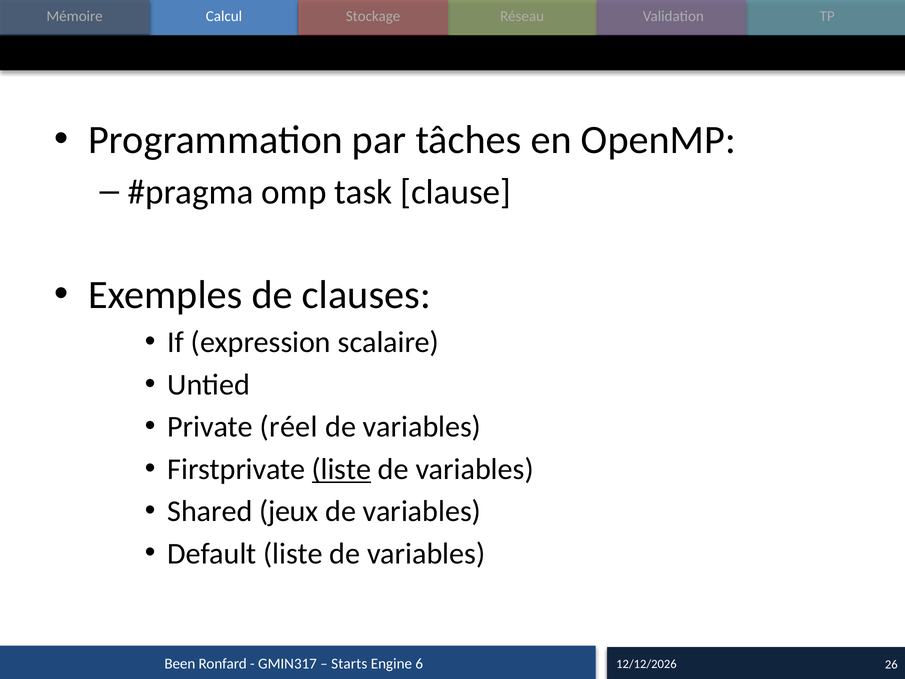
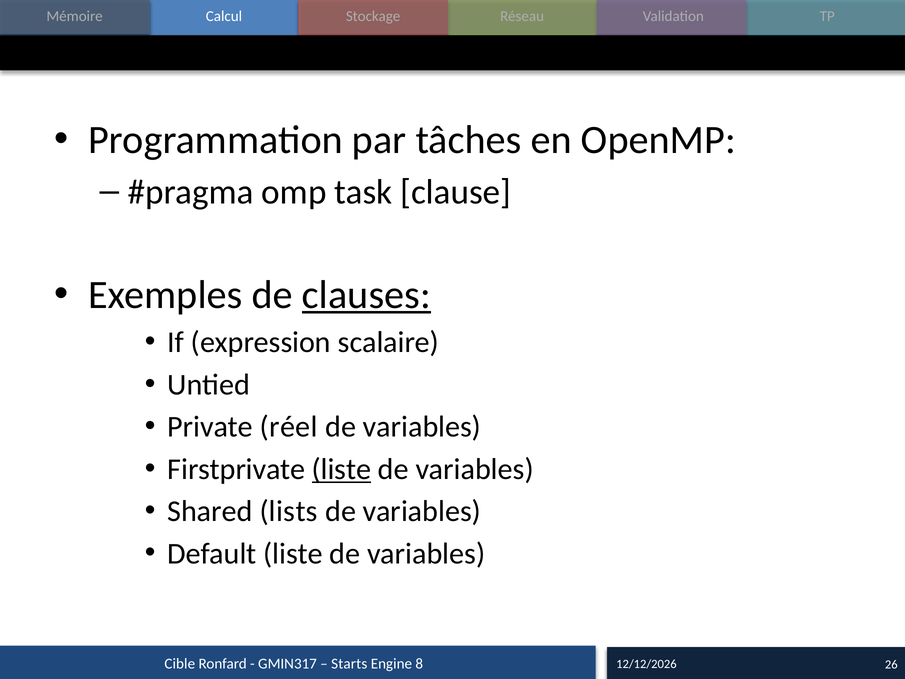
clauses underline: none -> present (366, 295)
jeux: jeux -> lists (289, 511)
Been: Been -> Cible (180, 664)
6: 6 -> 8 (419, 664)
